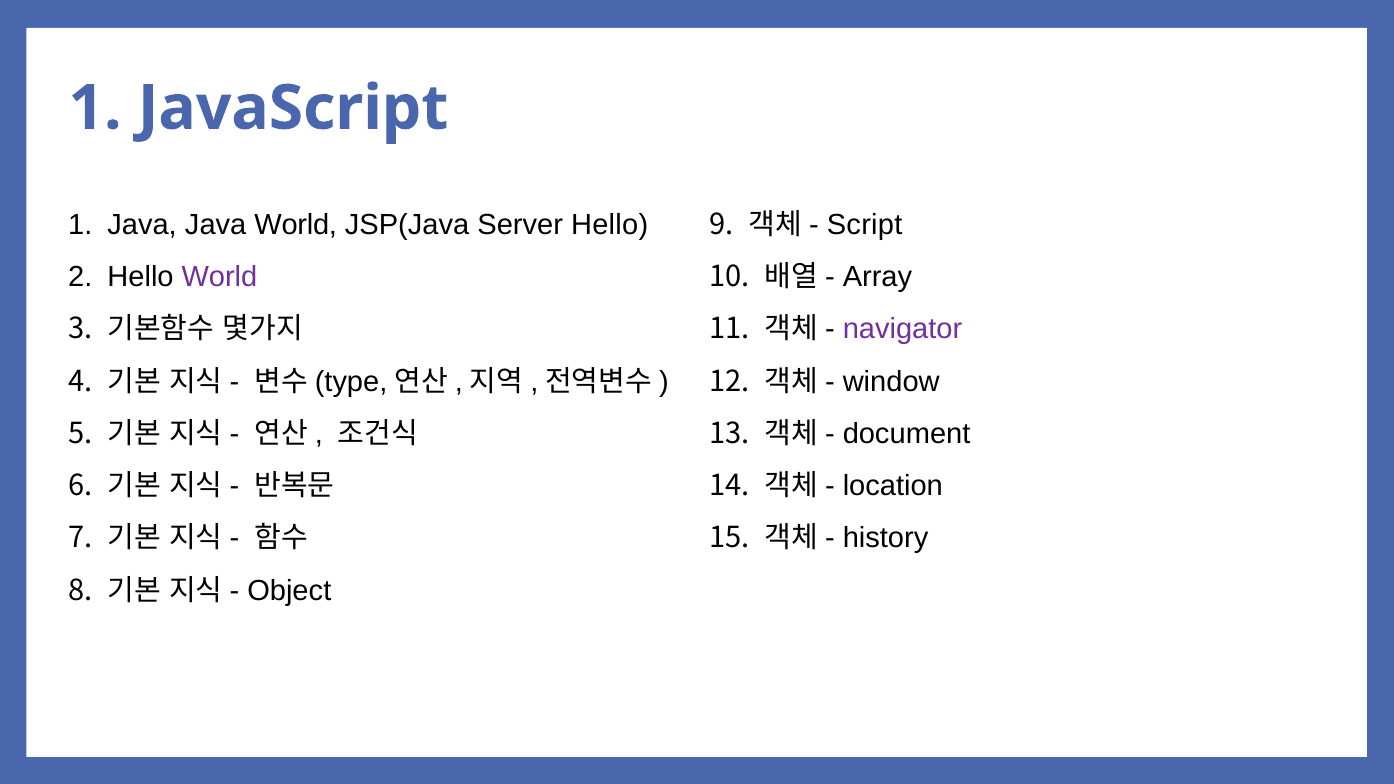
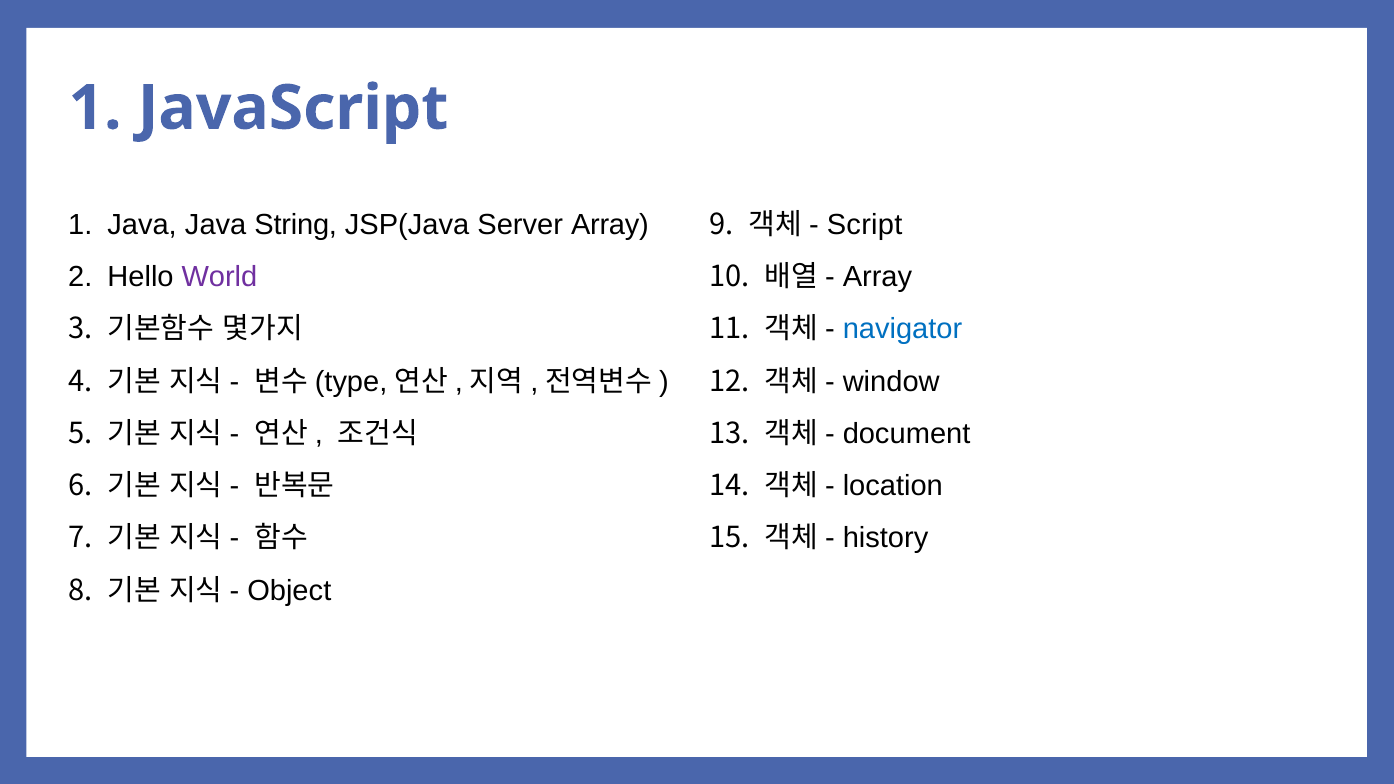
Java World: World -> String (296, 225)
Server Hello: Hello -> Array (610, 225)
navigator colour: purple -> blue (903, 329)
